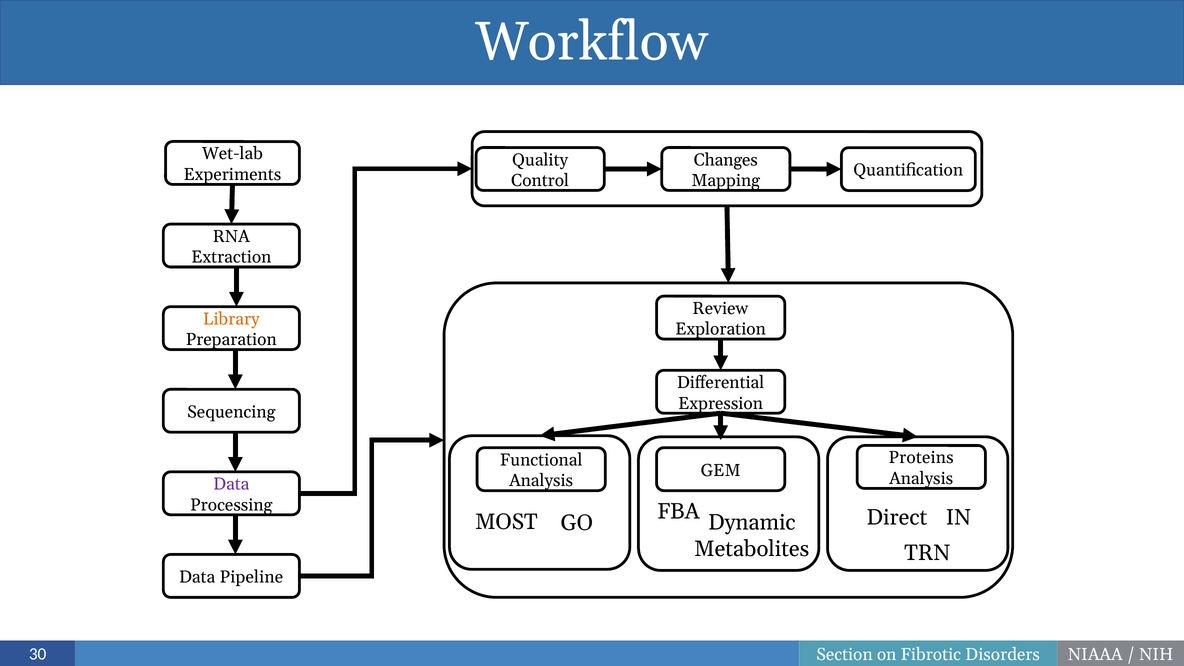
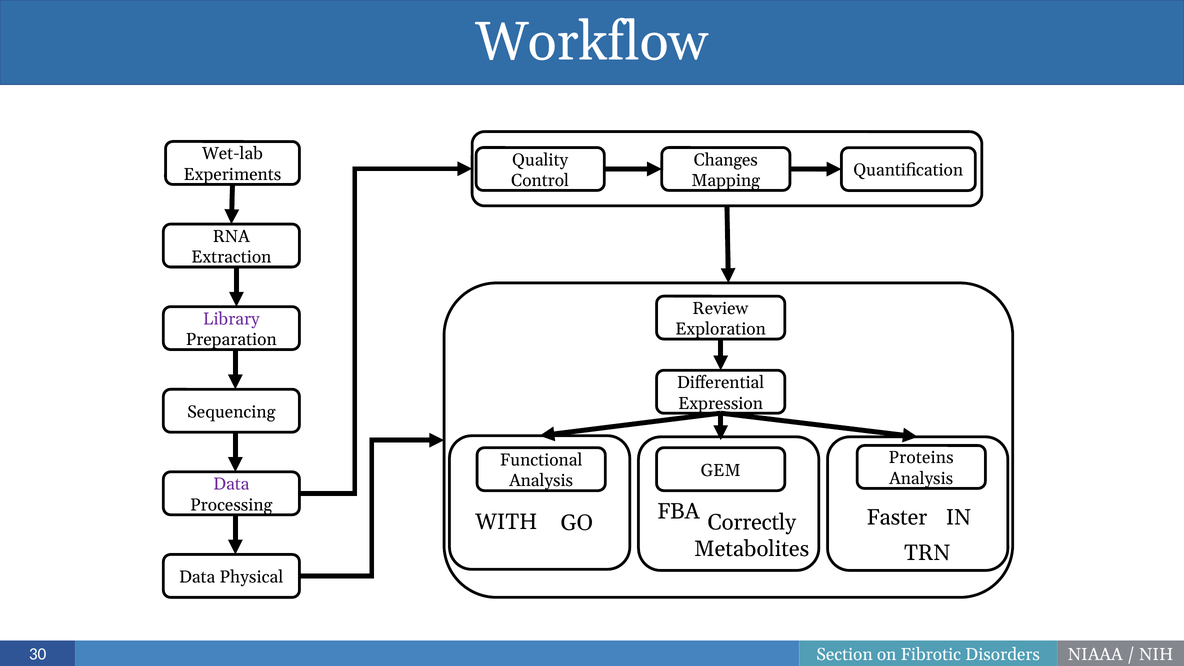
Library colour: orange -> purple (231, 319)
Dynamic: Dynamic -> Correctly (752, 522)
Direct: Direct -> Faster (897, 518)
MOST: MOST -> WITH (506, 522)
Pipeline: Pipeline -> Physical (251, 577)
